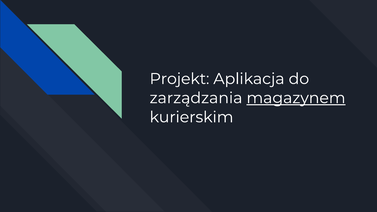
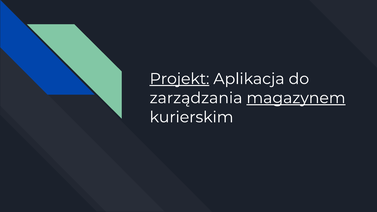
Projekt underline: none -> present (179, 79)
